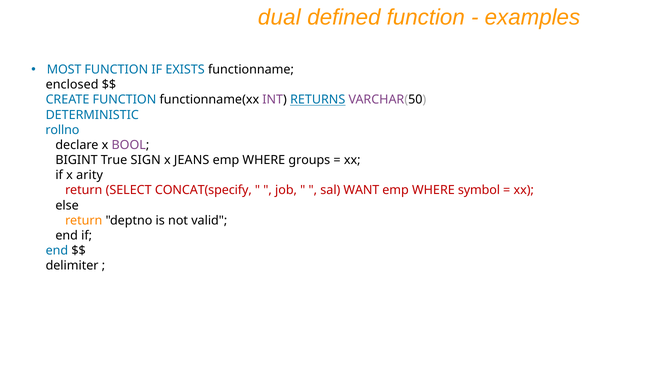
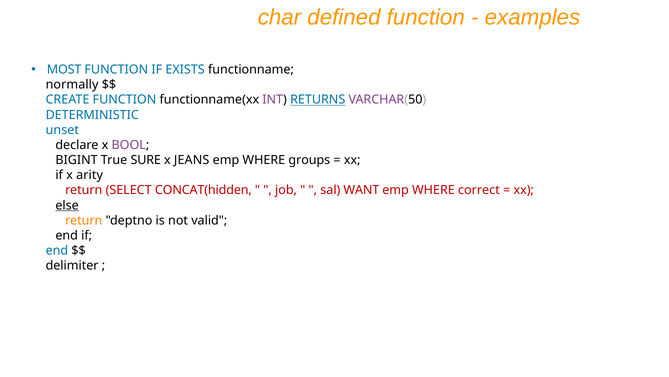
dual: dual -> char (279, 17)
enclosed: enclosed -> normally (72, 85)
rollno: rollno -> unset (62, 130)
SIGN: SIGN -> SURE (146, 160)
CONCAT(specify: CONCAT(specify -> CONCAT(hidden (203, 190)
symbol: symbol -> correct (479, 190)
else underline: none -> present (67, 205)
